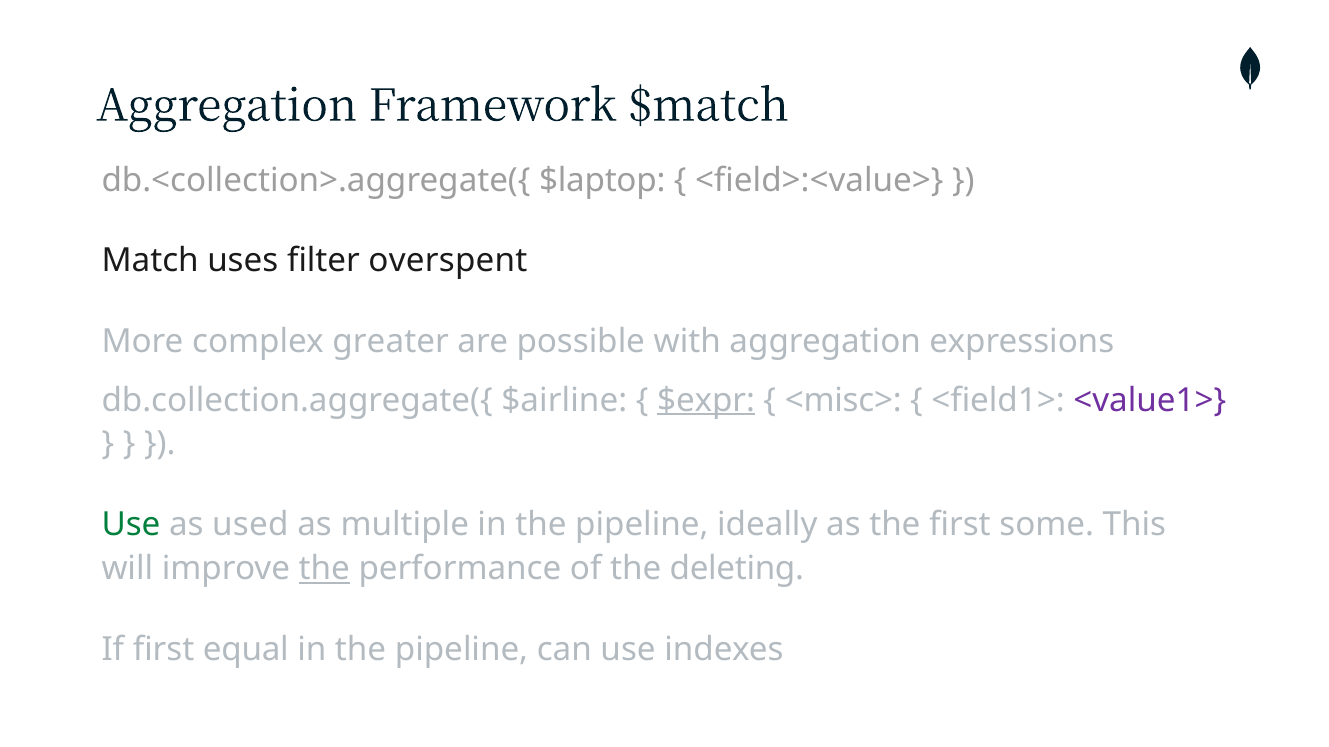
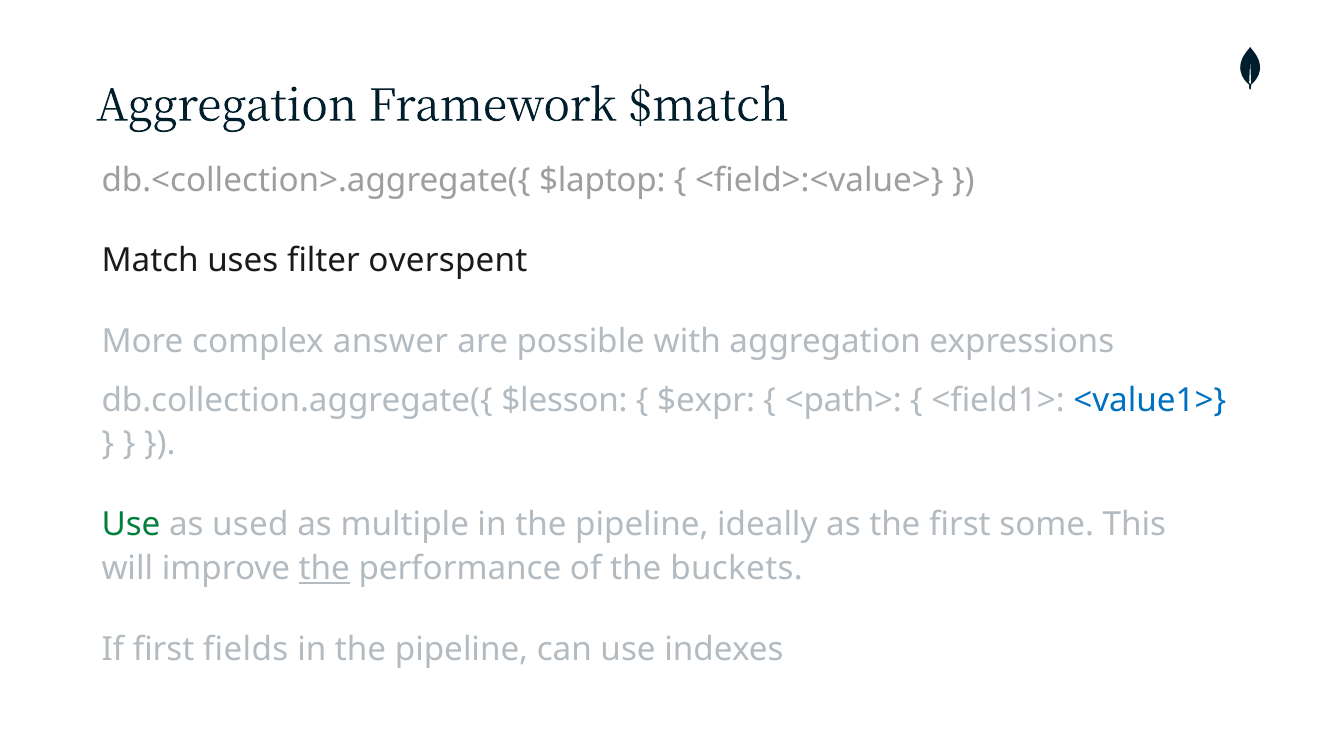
greater: greater -> answer (391, 342)
$airline: $airline -> $lesson (565, 400)
$expr underline: present -> none (706, 400)
<misc>: <misc> -> <path> (843, 400)
<value1> colour: purple -> blue (1150, 400)
deleting: deleting -> buckets (737, 569)
equal: equal -> fields (246, 650)
